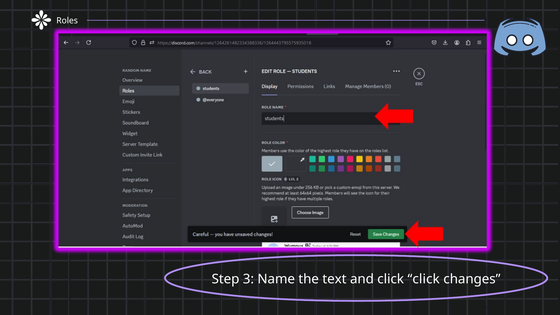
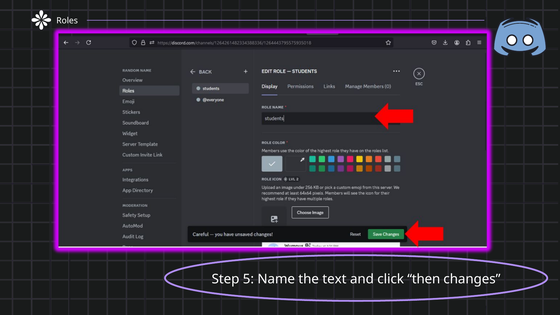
3: 3 -> 5 (248, 279)
click click: click -> then (424, 279)
